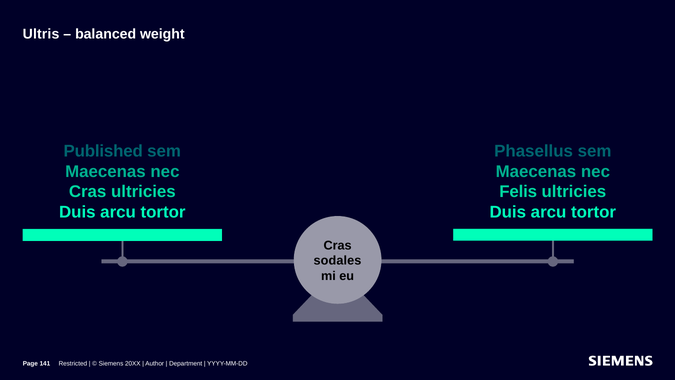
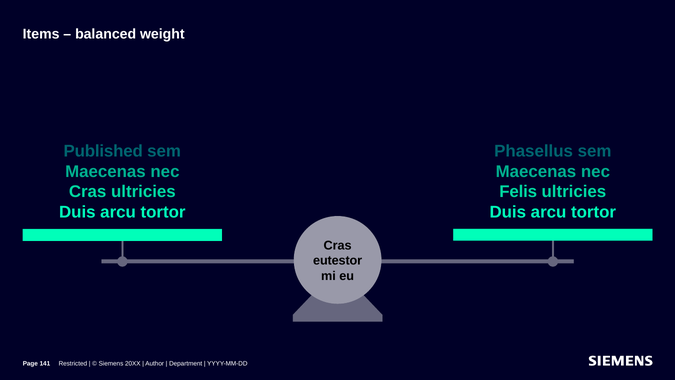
Ultris: Ultris -> Items (41, 34)
sodales: sodales -> eutestor (338, 261)
